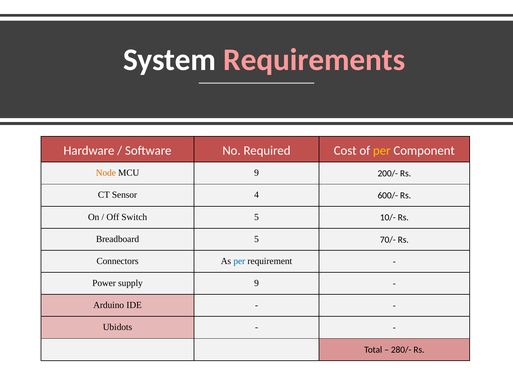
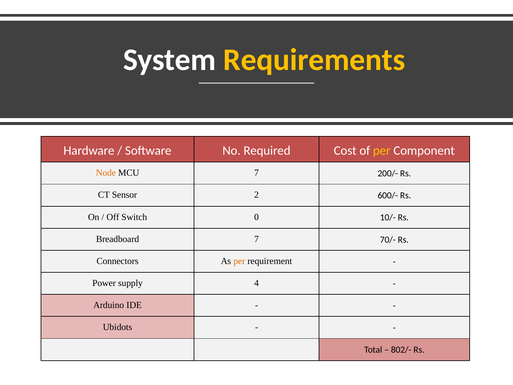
Requirements colour: pink -> yellow (314, 60)
MCU 9: 9 -> 7 (257, 173)
4: 4 -> 2 (257, 195)
Switch 5: 5 -> 0 (257, 217)
Breadboard 5: 5 -> 7 (257, 239)
per colour: blue -> orange (239, 261)
supply 9: 9 -> 4 (257, 283)
280/-: 280/- -> 802/- (401, 350)
